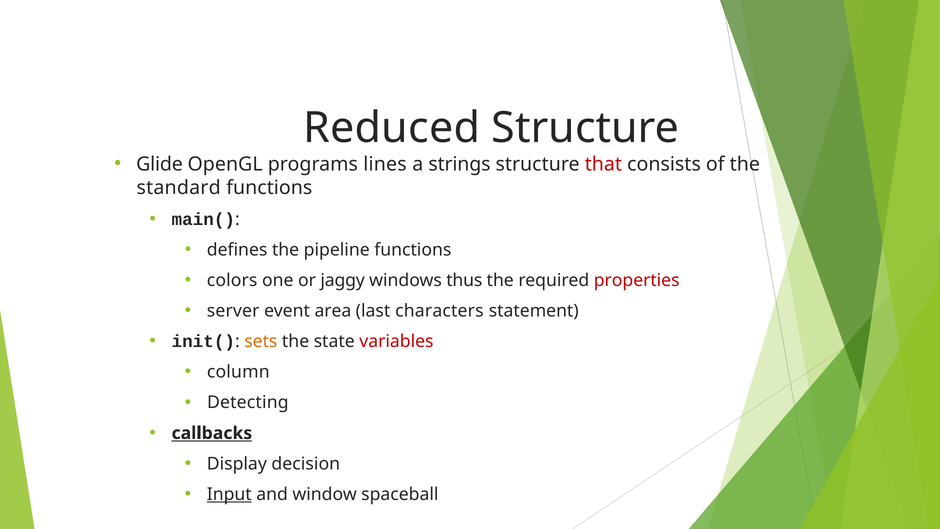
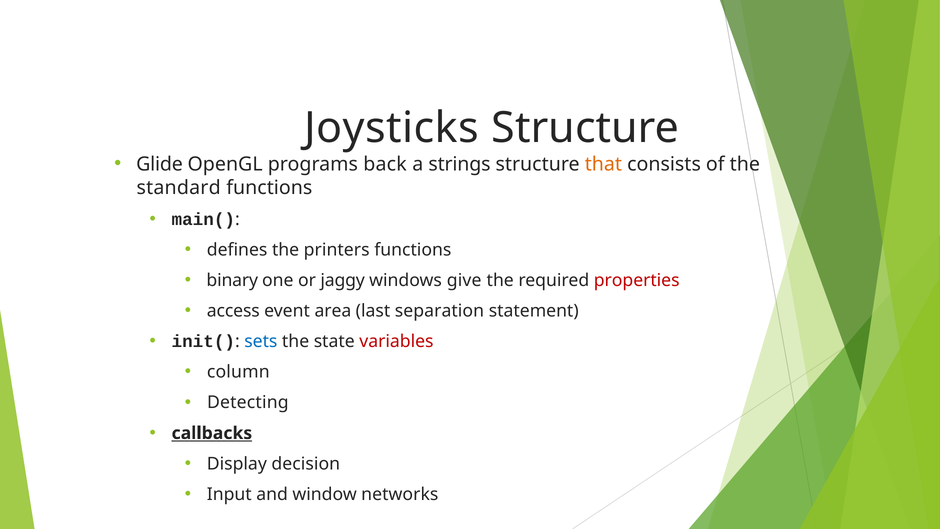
Reduced: Reduced -> Joysticks (392, 128)
lines: lines -> back (385, 164)
that colour: red -> orange (603, 164)
pipeline: pipeline -> printers (337, 250)
colors: colors -> binary (232, 280)
thus: thus -> give (464, 280)
server: server -> access (233, 311)
characters: characters -> separation (439, 311)
sets colour: orange -> blue (261, 341)
Input underline: present -> none (229, 494)
spaceball: spaceball -> networks (400, 494)
